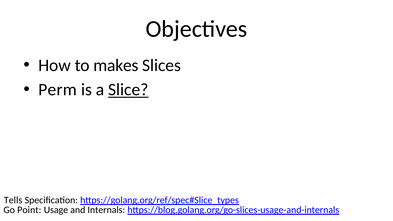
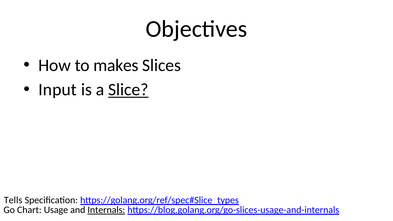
Perm: Perm -> Input (58, 90)
Point: Point -> Chart (29, 210)
Internals underline: none -> present (106, 210)
